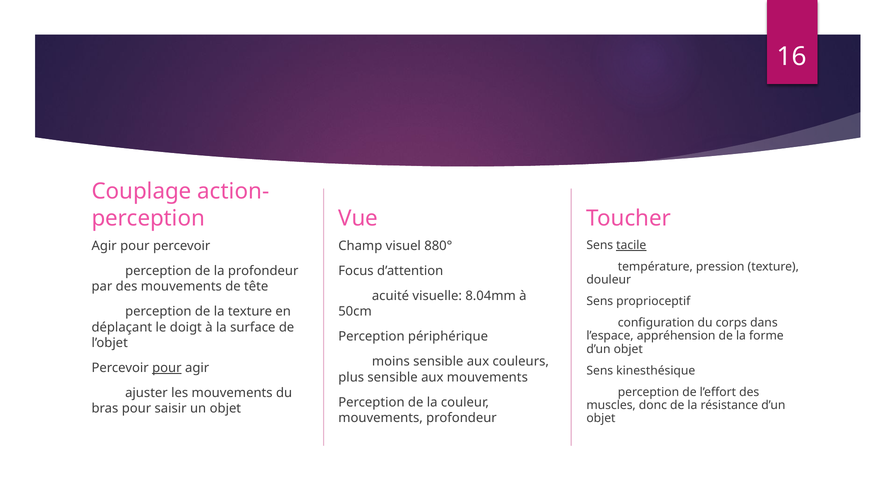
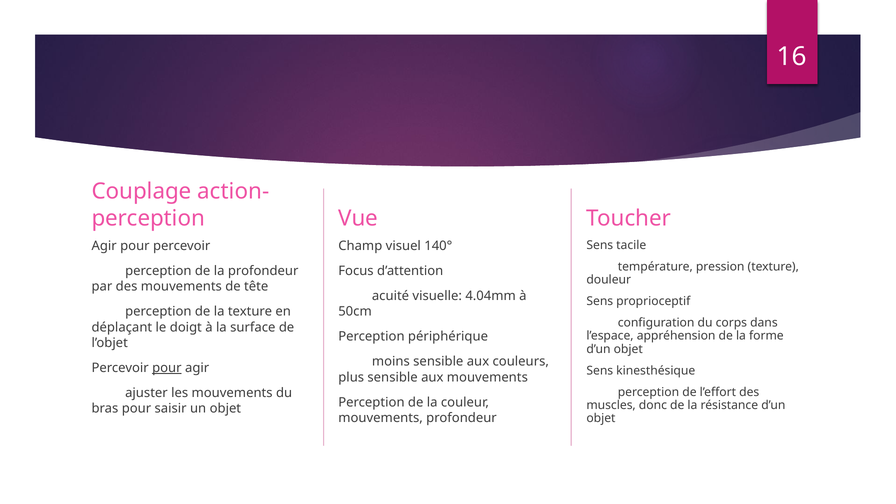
tacile underline: present -> none (631, 245)
880°: 880° -> 140° (438, 246)
8.04mm: 8.04mm -> 4.04mm (491, 296)
